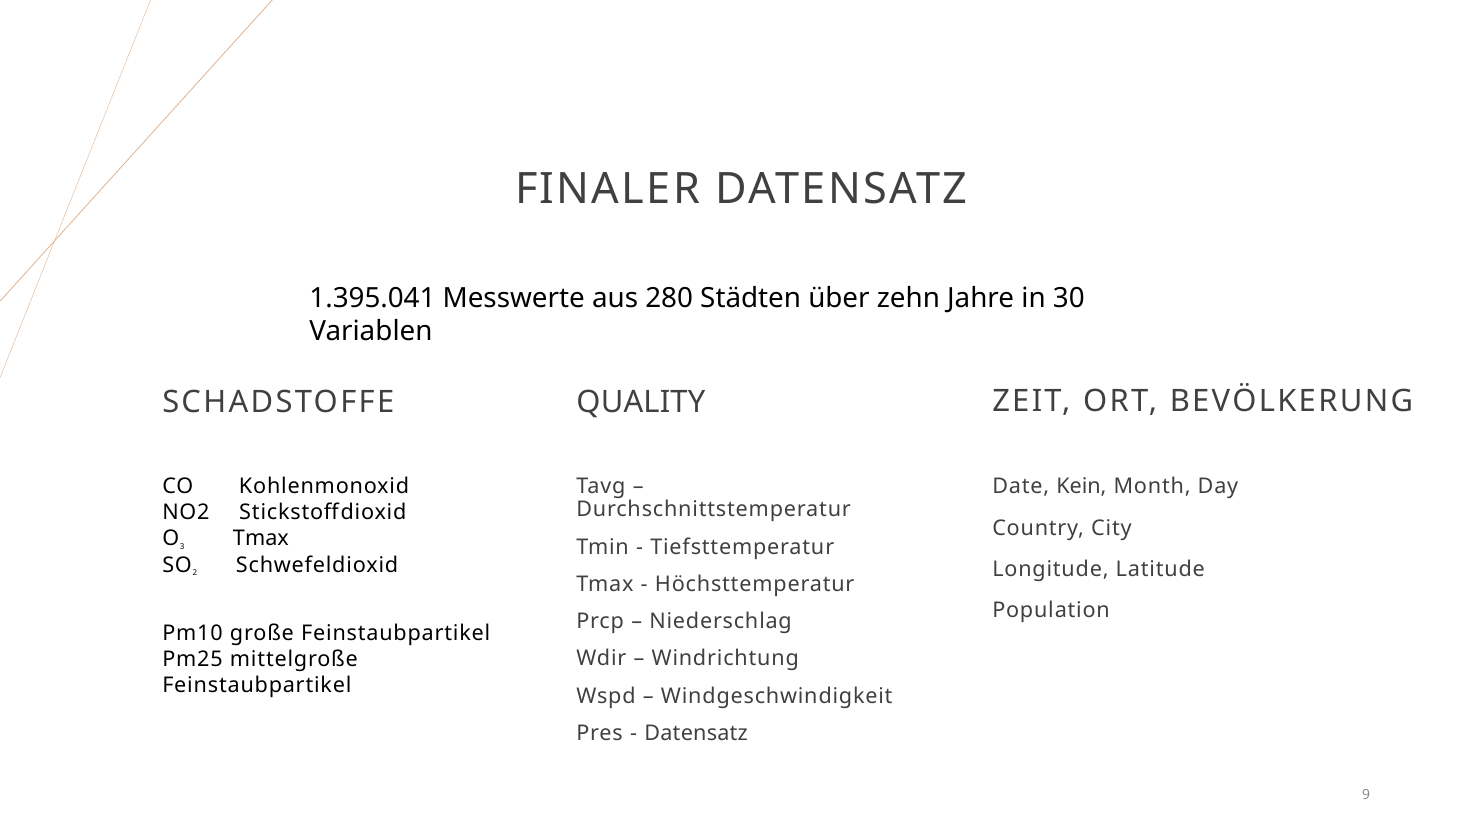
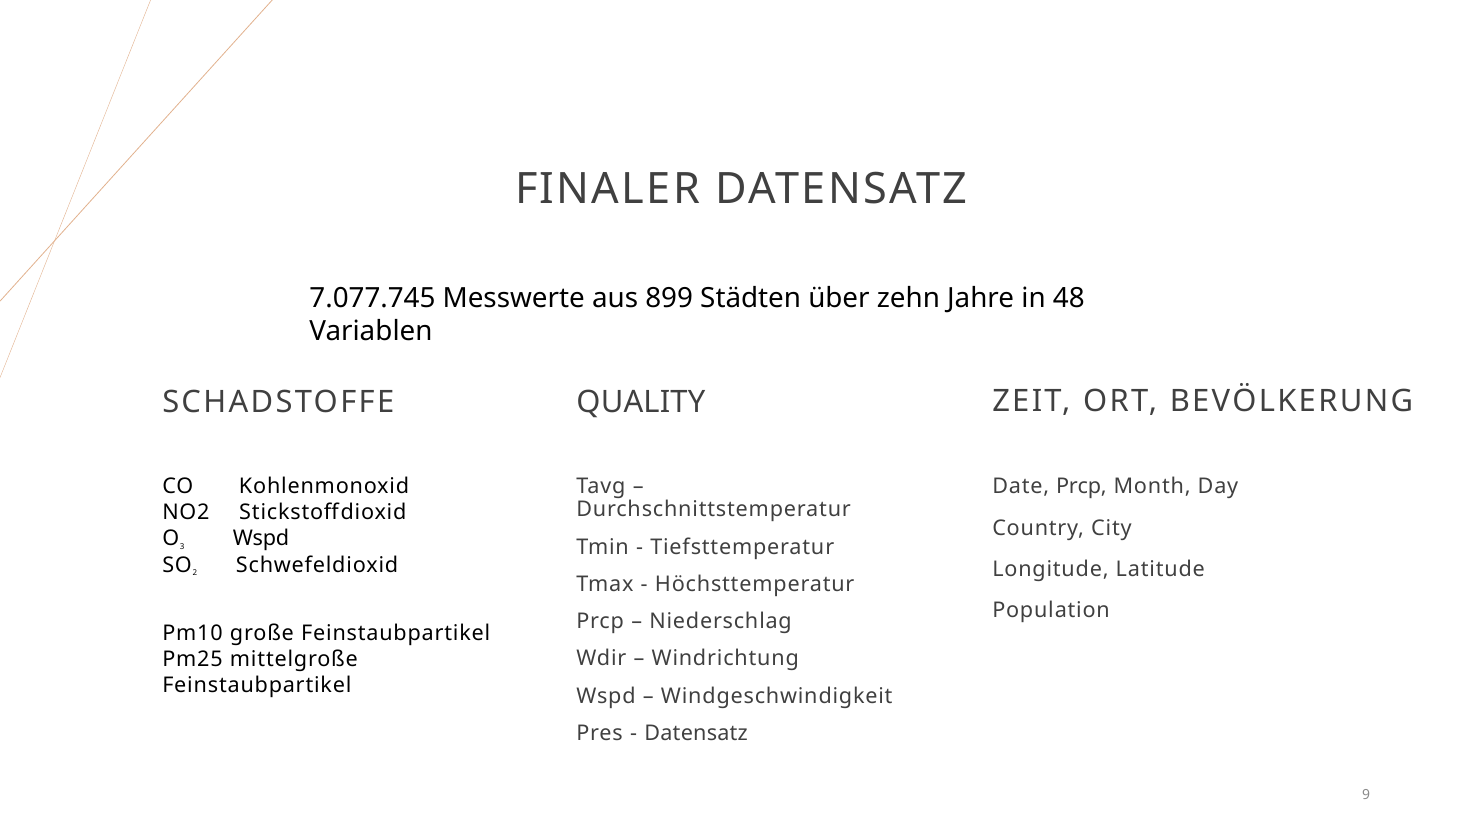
1.395.041: 1.395.041 -> 7.077.745 (372, 298)
280: 280 -> 899 (669, 298)
30: 30 -> 48 (1069, 298)
Date Kein: Kein -> Prcp (1081, 487)
Tmax: Tmax -> Wspd (261, 539)
